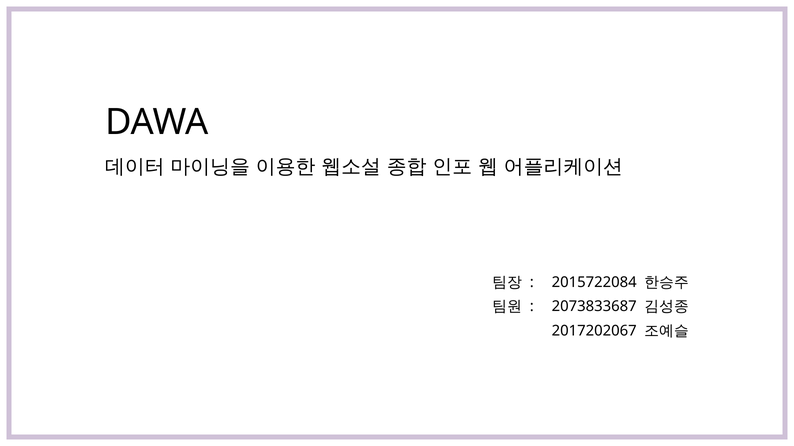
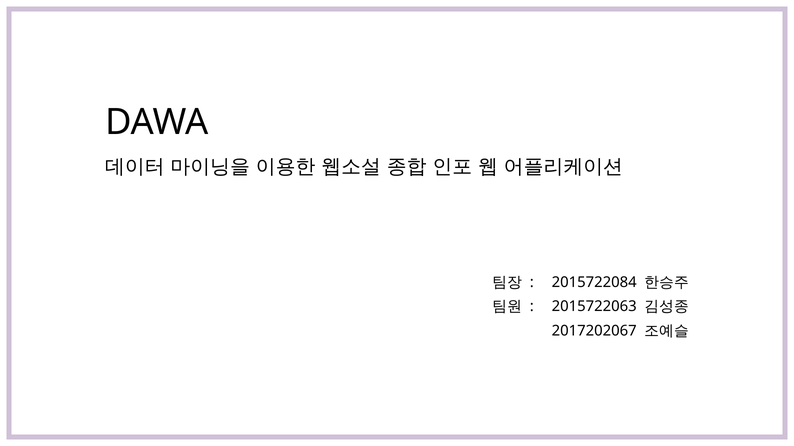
2073833687: 2073833687 -> 2015722063 (594, 307)
